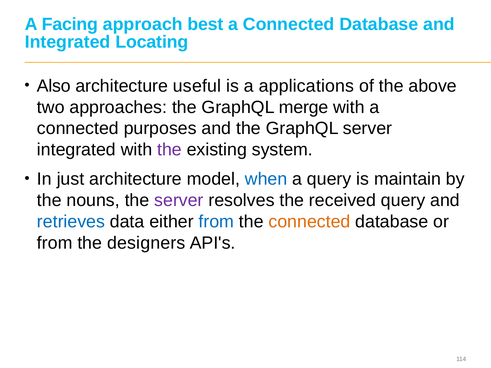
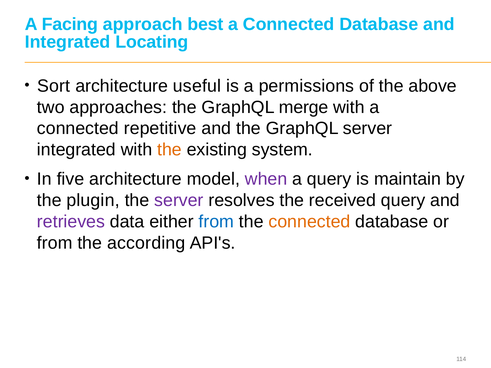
Also: Also -> Sort (54, 86)
applications: applications -> permissions (306, 86)
purposes: purposes -> repetitive (160, 129)
the colour: purple -> orange (170, 150)
just: just -> five (70, 179)
when colour: blue -> purple (266, 179)
nouns: nouns -> plugin (93, 201)
retrieves colour: blue -> purple (71, 222)
designers: designers -> according (146, 243)
